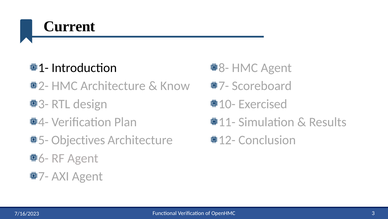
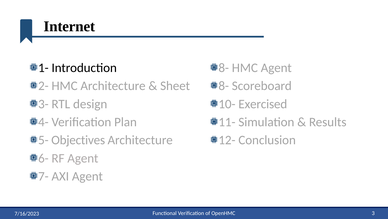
Current: Current -> Internet (69, 26)
Know: Know -> Sheet (175, 86)
7-: 7- -> 8- (224, 86)
